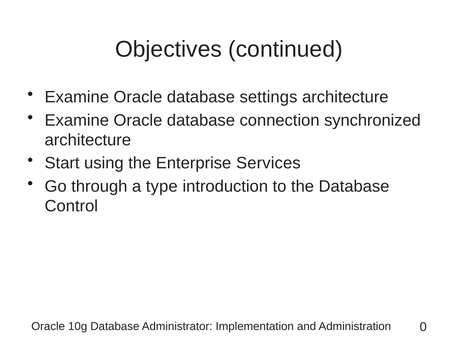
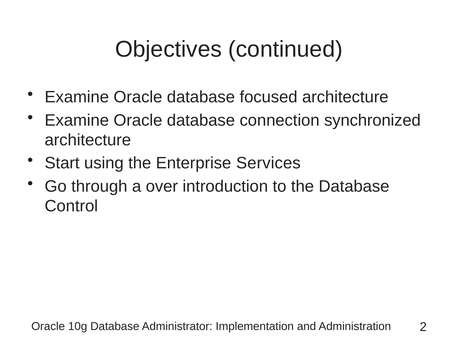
settings: settings -> focused (269, 97)
type: type -> over (162, 187)
0: 0 -> 2 (423, 328)
